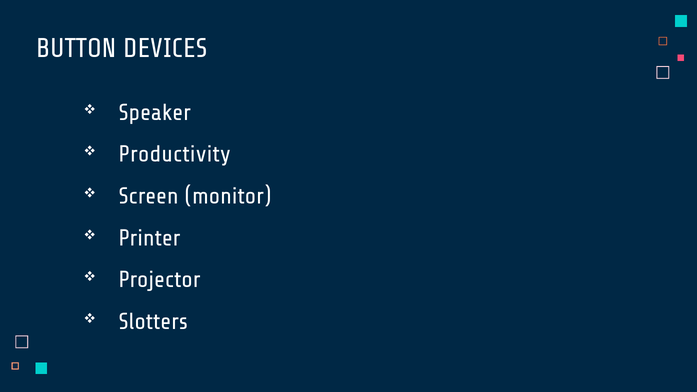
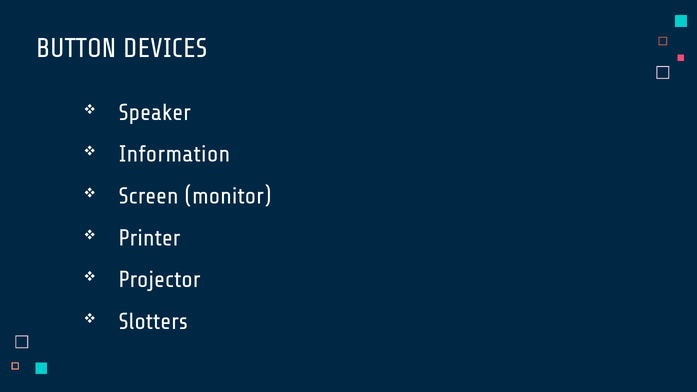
Productivity: Productivity -> Information (175, 154)
